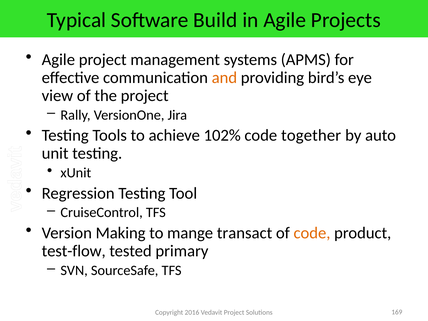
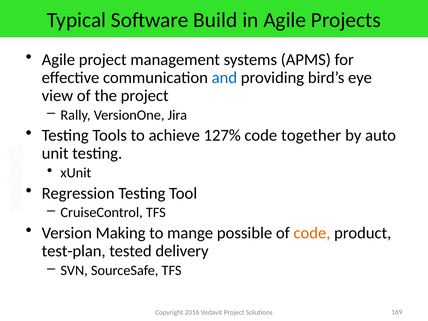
and colour: orange -> blue (224, 78)
102%: 102% -> 127% (222, 135)
transact: transact -> possible (245, 233)
test-flow: test-flow -> test-plan (74, 251)
primary: primary -> delivery (182, 251)
